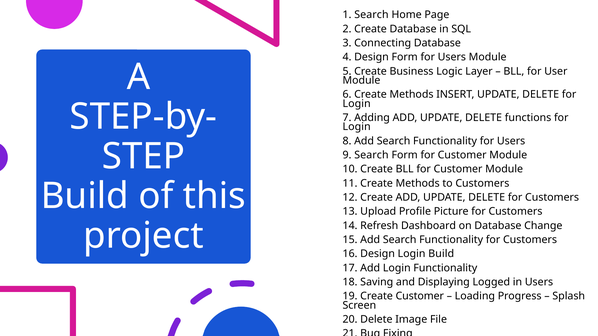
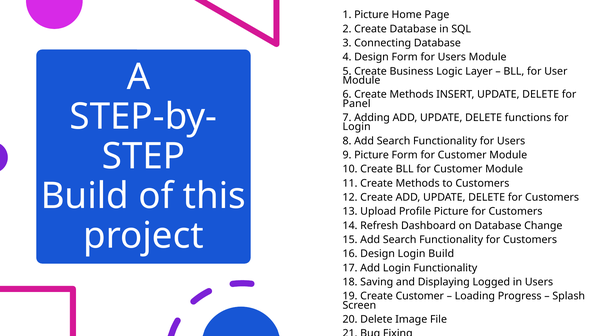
1 Search: Search -> Picture (372, 15)
Login: Login -> Panel (357, 104)
9 Search: Search -> Picture (372, 155)
